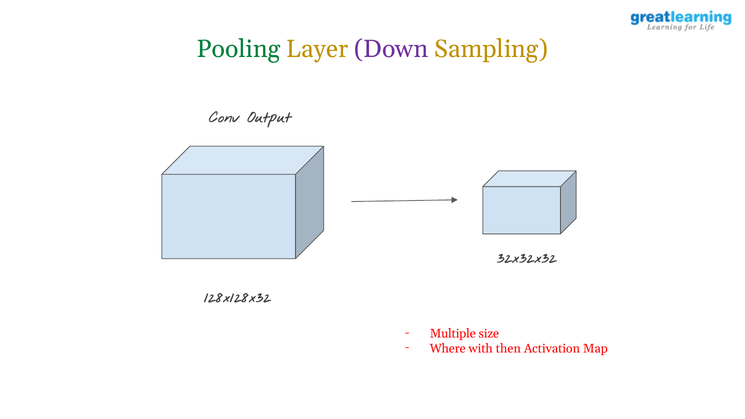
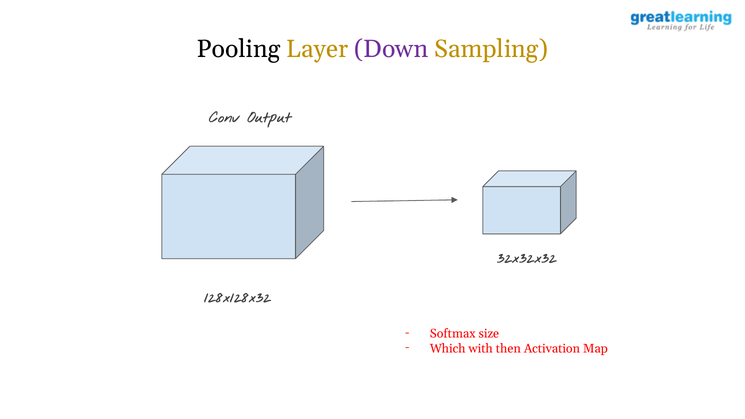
Pooling colour: green -> black (239, 49)
Multiple: Multiple -> Softmax (453, 334)
Where: Where -> Which (448, 349)
